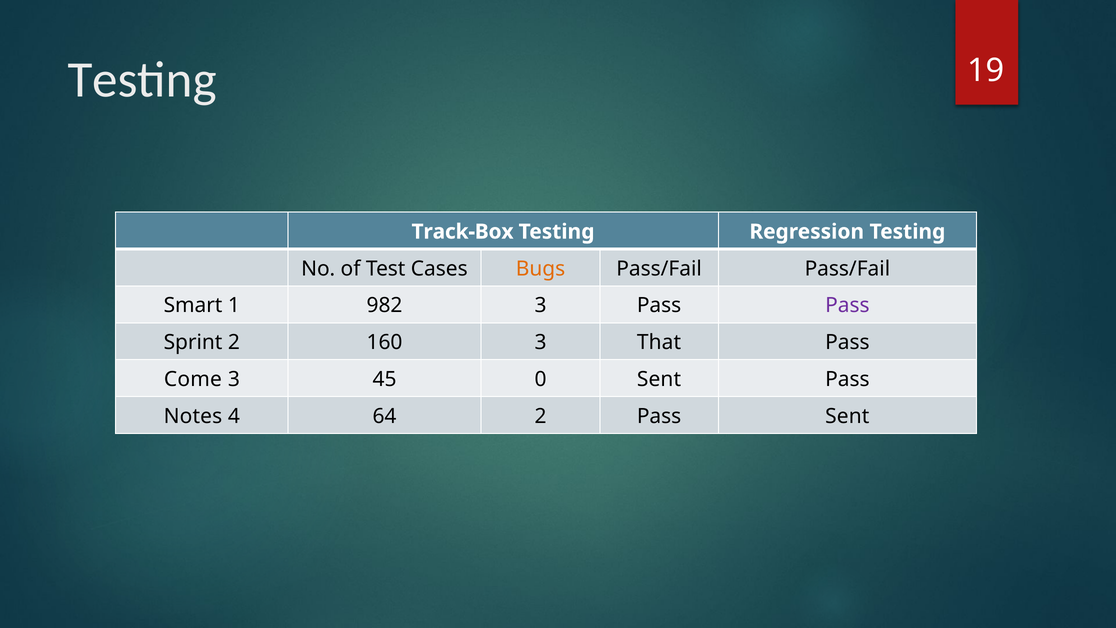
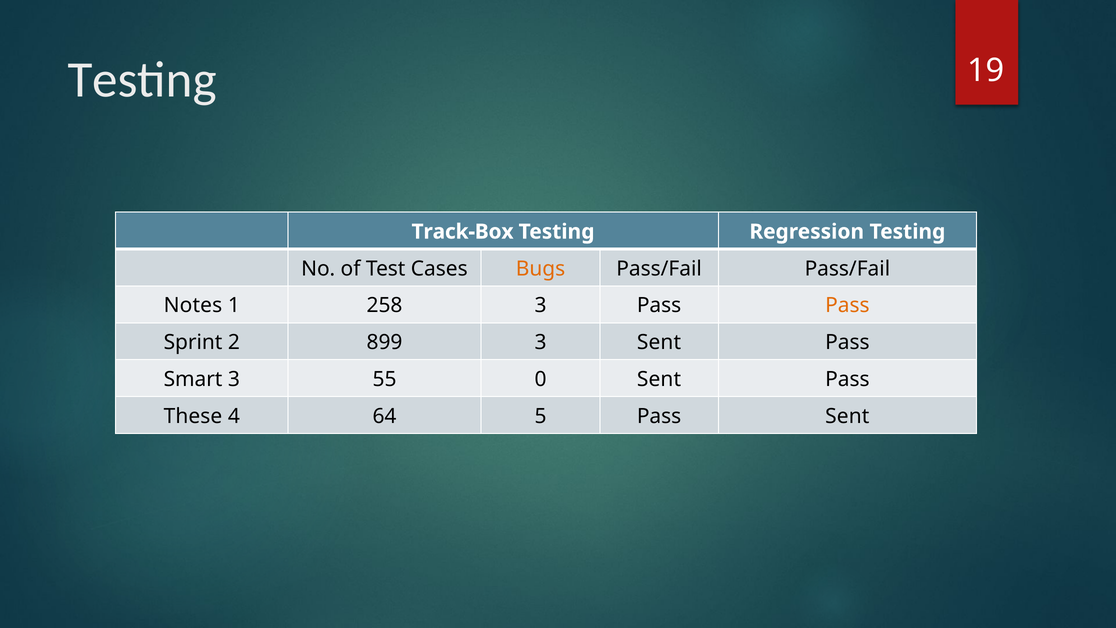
Smart: Smart -> Notes (193, 305)
982: 982 -> 258 (385, 305)
Pass colour: purple -> orange (847, 305)
160: 160 -> 899 (385, 342)
3 That: That -> Sent (659, 342)
Come: Come -> Smart (193, 379)
45: 45 -> 55 (385, 379)
Notes: Notes -> These (193, 416)
64 2: 2 -> 5 (541, 416)
